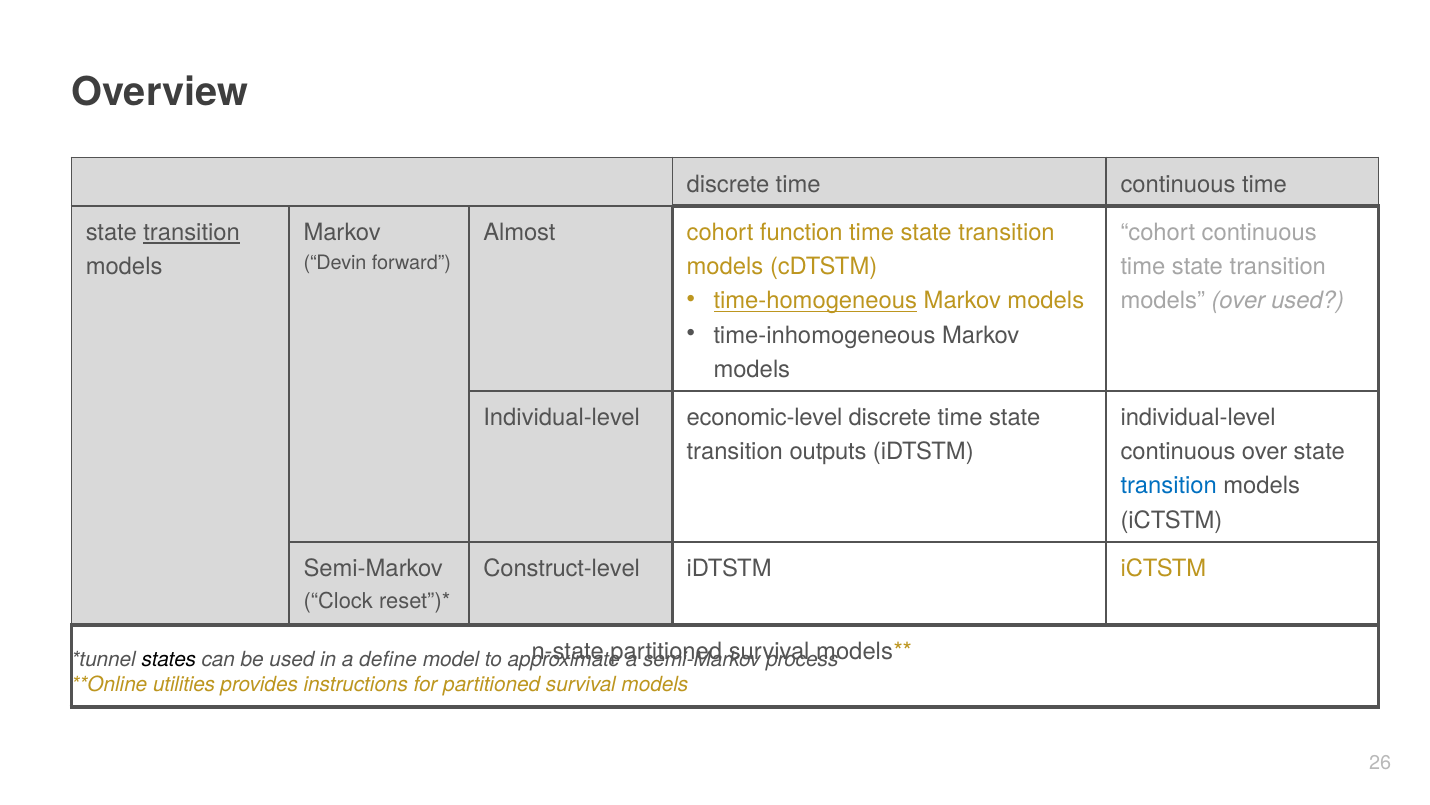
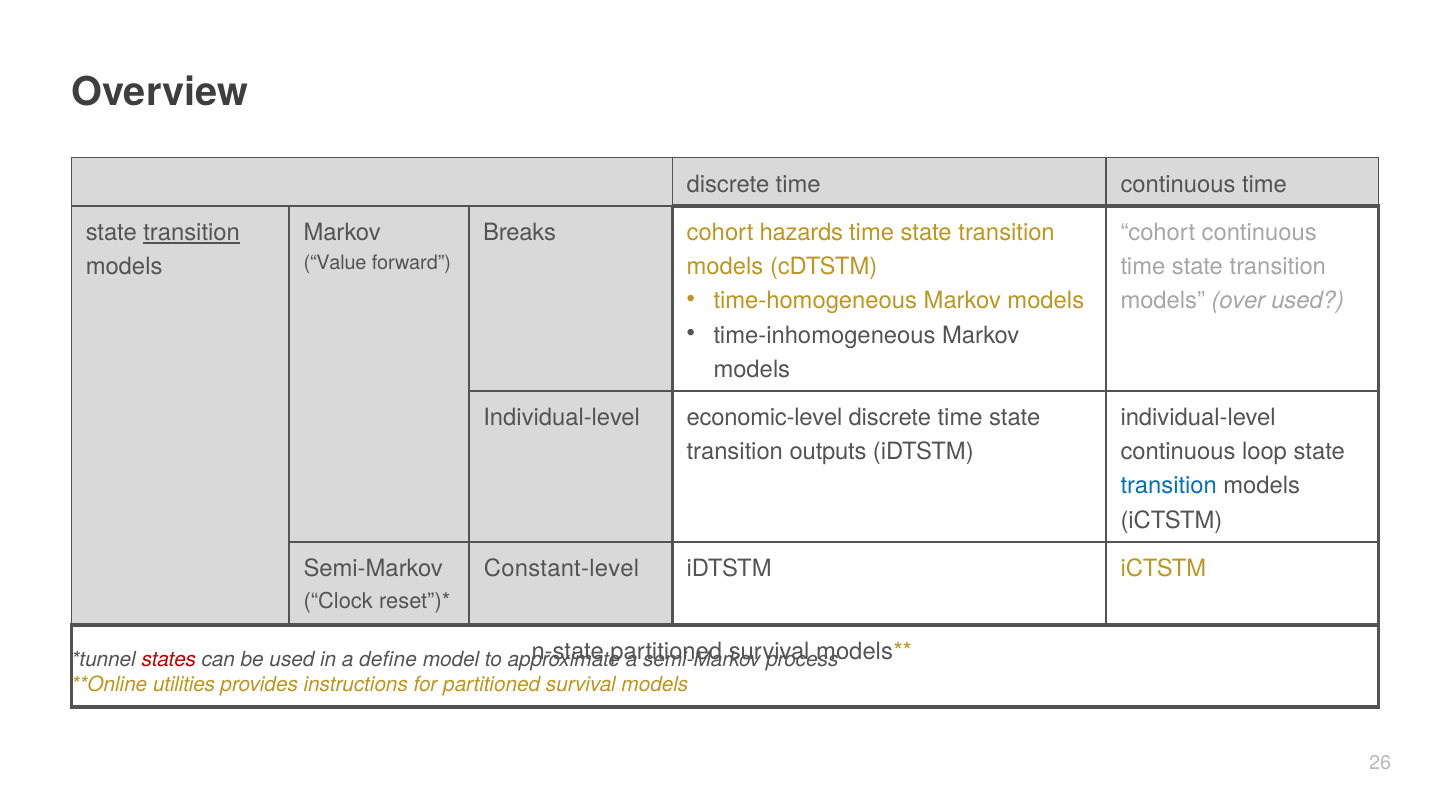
Almost: Almost -> Breaks (520, 233)
function: function -> hazards (801, 233)
Devin: Devin -> Value (335, 263)
time-homogeneous underline: present -> none (815, 301)
continuous over: over -> loop (1265, 452)
Construct-level: Construct-level -> Constant-level (562, 568)
states colour: black -> red (169, 659)
